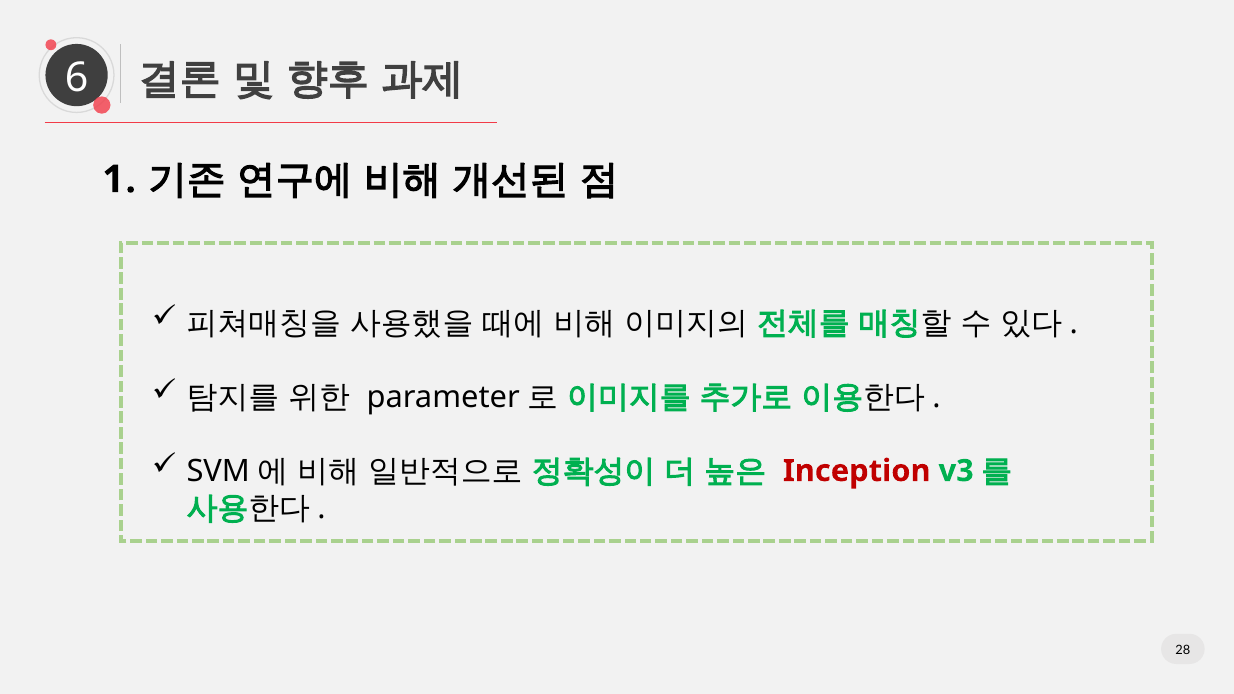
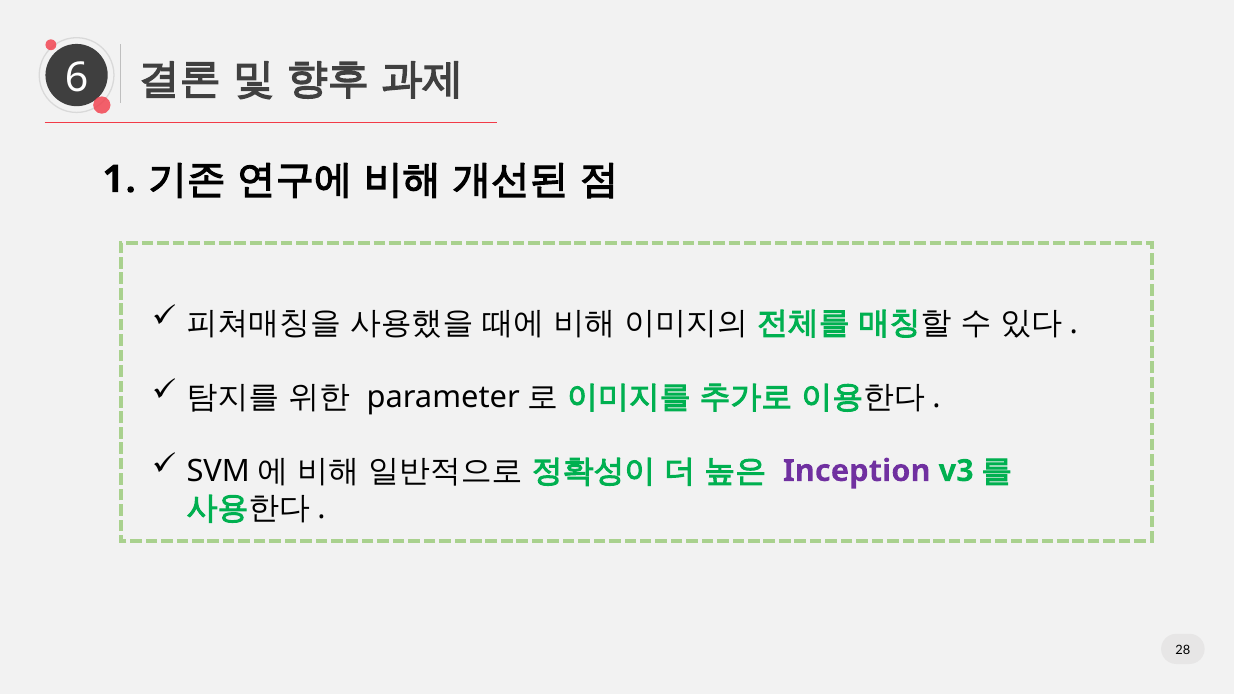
Inception colour: red -> purple (857, 471)
